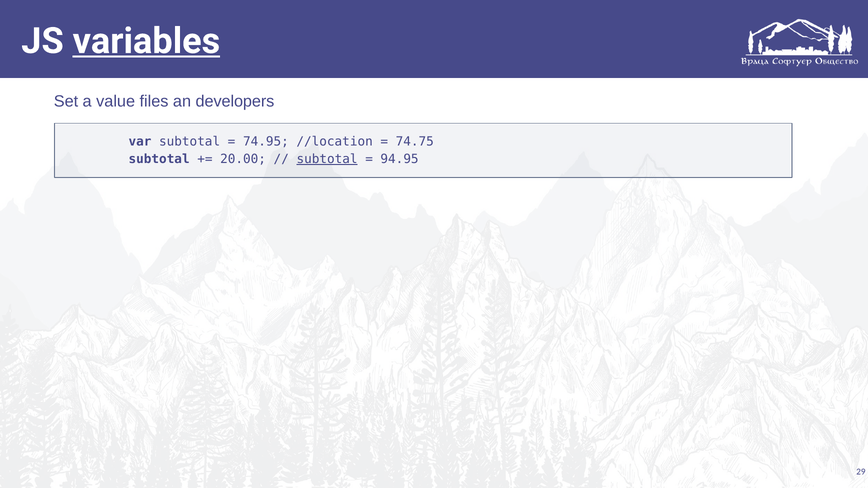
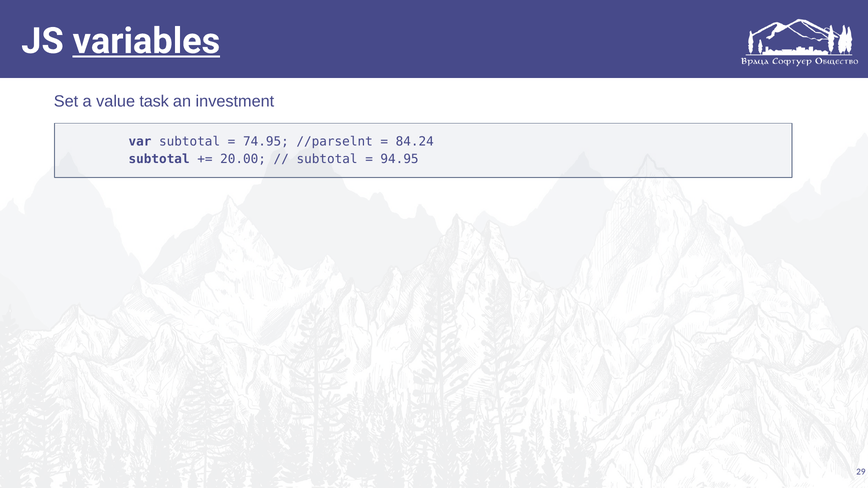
files: files -> task (154, 102)
developers: developers -> investment (235, 102)
//location: //location -> //parselnt (335, 142)
74.75: 74.75 -> 84.24 (415, 142)
subtotal underline: present -> none (327, 159)
